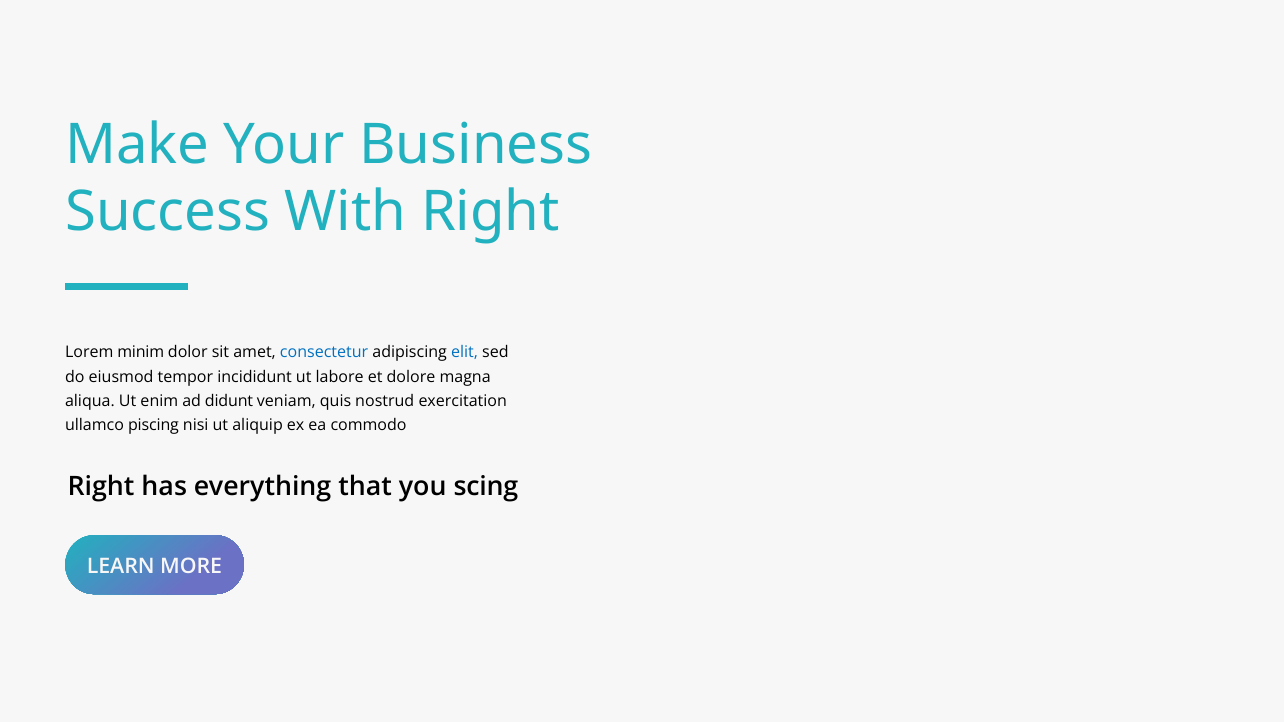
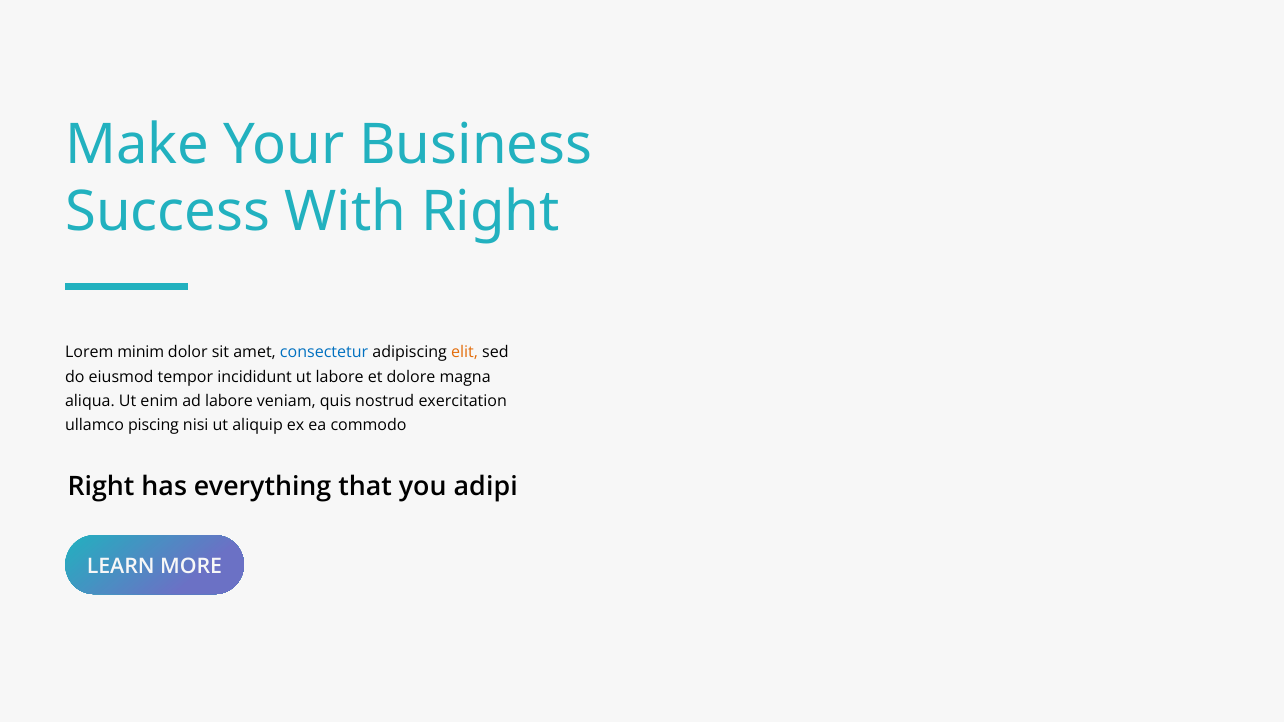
elit colour: blue -> orange (465, 353)
ad didunt: didunt -> labore (229, 401)
scing: scing -> adipi (486, 487)
